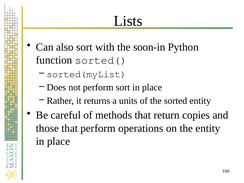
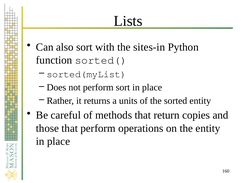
soon-in: soon-in -> sites-in (149, 47)
